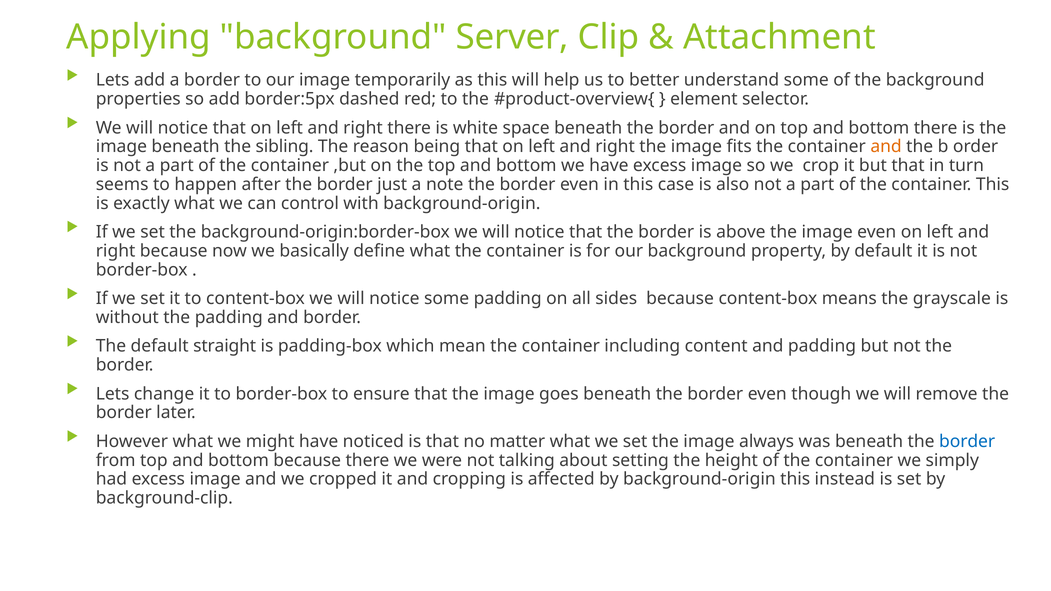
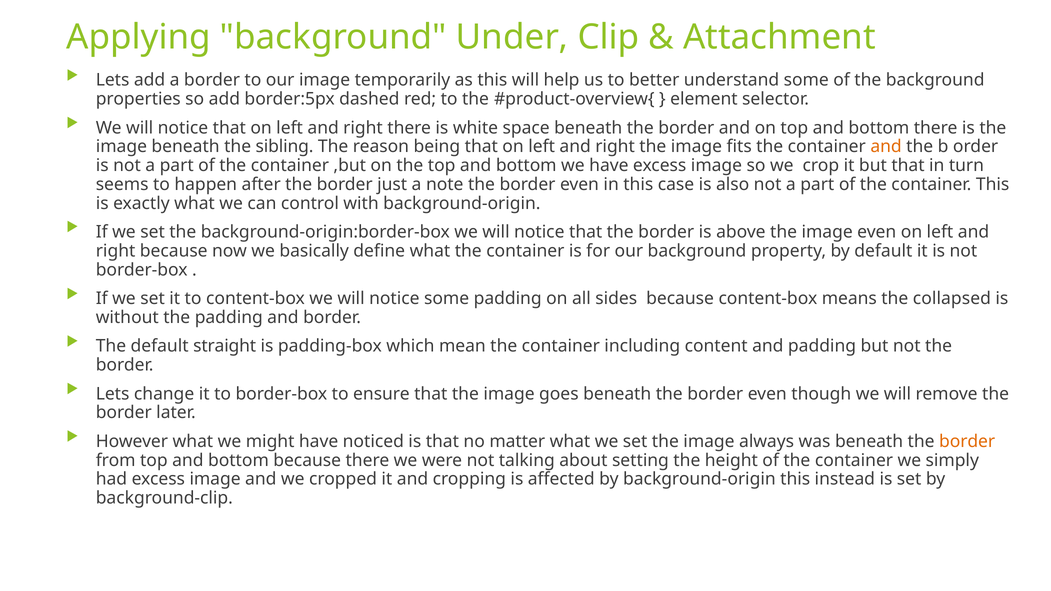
Server: Server -> Under (512, 37)
grayscale: grayscale -> collapsed (952, 299)
border colour: blue -> orange (967, 442)
